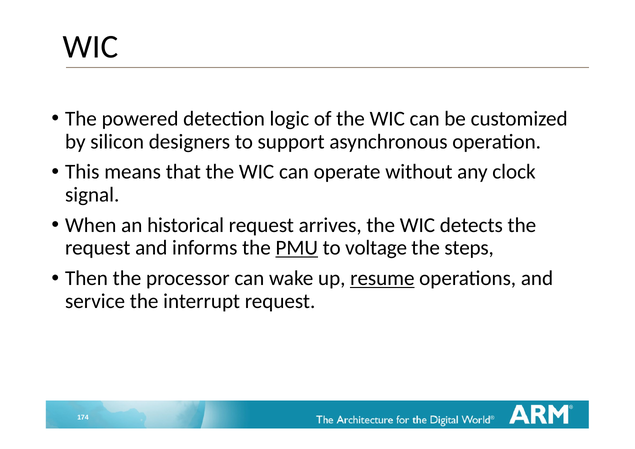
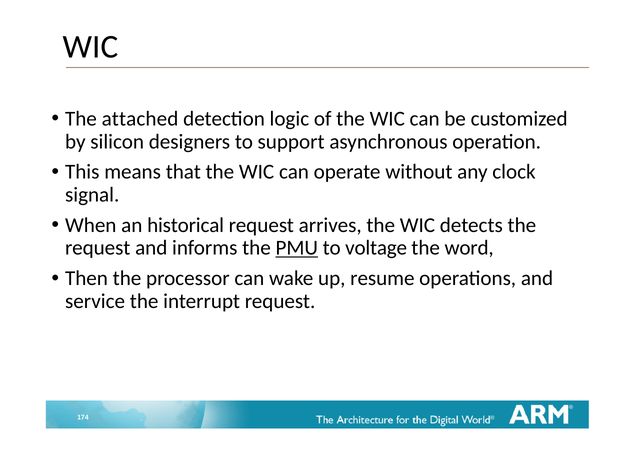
powered: powered -> attached (140, 119)
steps: steps -> word (469, 248)
resume underline: present -> none (382, 278)
